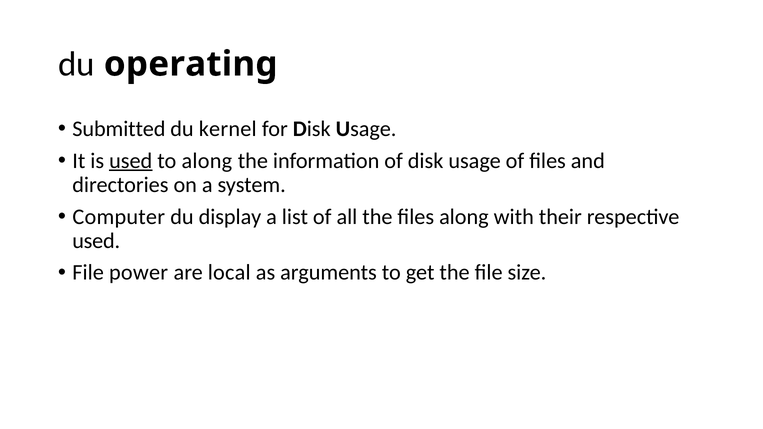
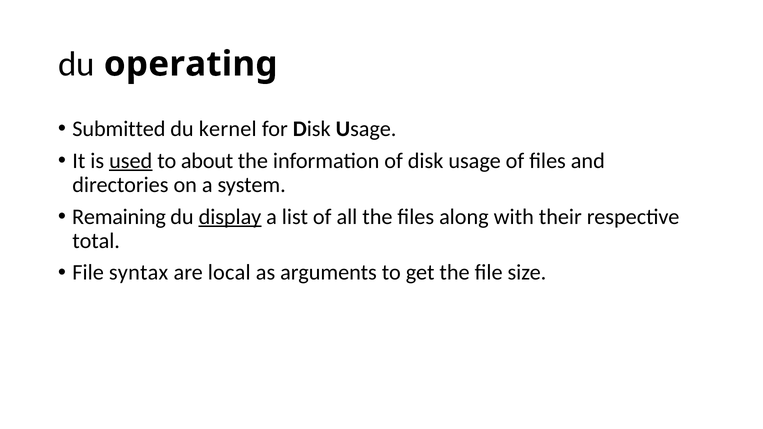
to along: along -> about (207, 161)
Computer: Computer -> Remaining (119, 217)
display underline: none -> present (230, 217)
used: used -> total (96, 241)
power: power -> syntax (139, 273)
